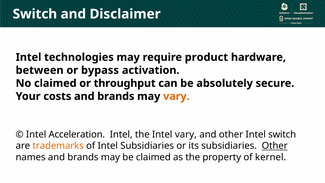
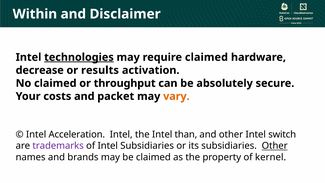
Switch: Switch -> Within (35, 14)
technologies underline: none -> present (79, 57)
require product: product -> claimed (206, 57)
between: between -> decrease (40, 70)
bypass: bypass -> results (100, 70)
costs and brands: brands -> packet (116, 96)
Intel vary: vary -> than (186, 134)
trademarks colour: orange -> purple (58, 146)
